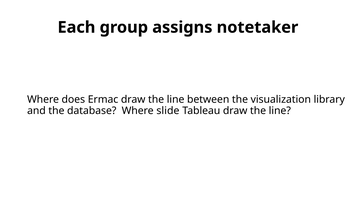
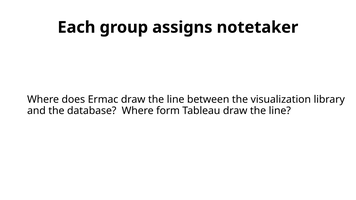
slide: slide -> form (168, 111)
